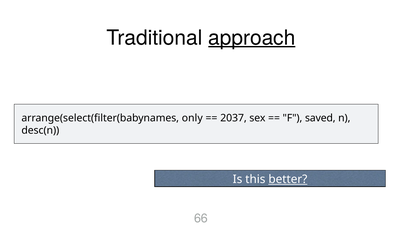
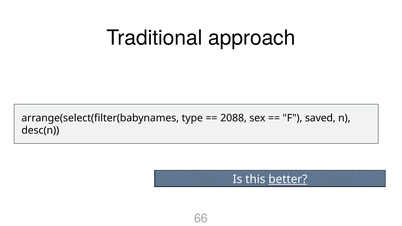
approach underline: present -> none (252, 38)
only: only -> type (192, 118)
2037: 2037 -> 2088 (233, 118)
